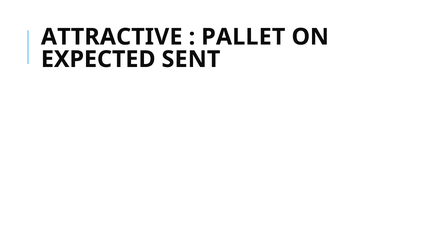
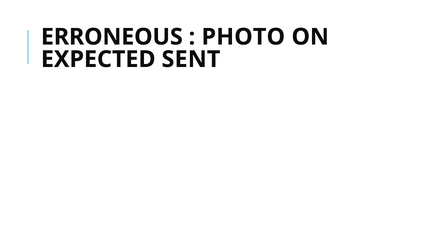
ATTRACTIVE: ATTRACTIVE -> ERRONEOUS (112, 37)
PALLET: PALLET -> PHOTO (243, 37)
